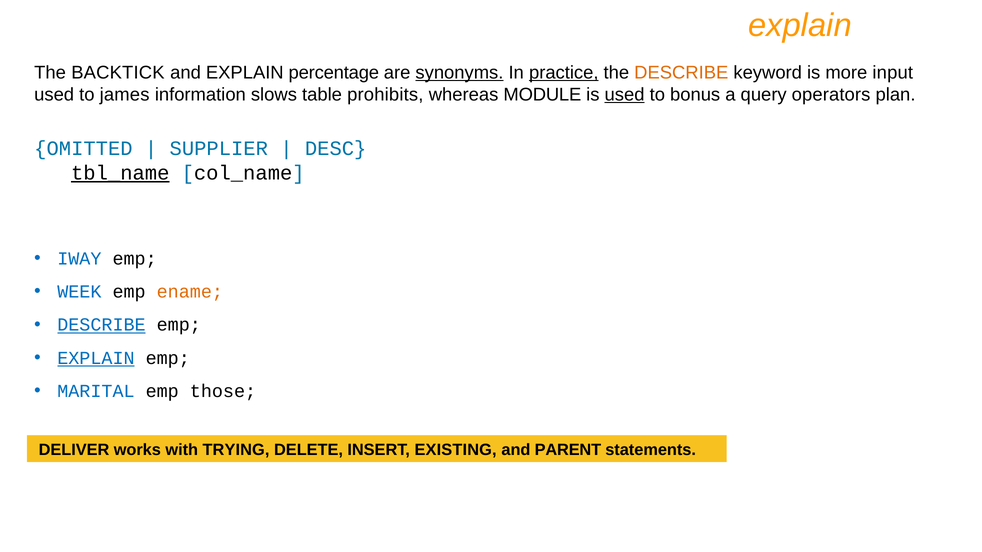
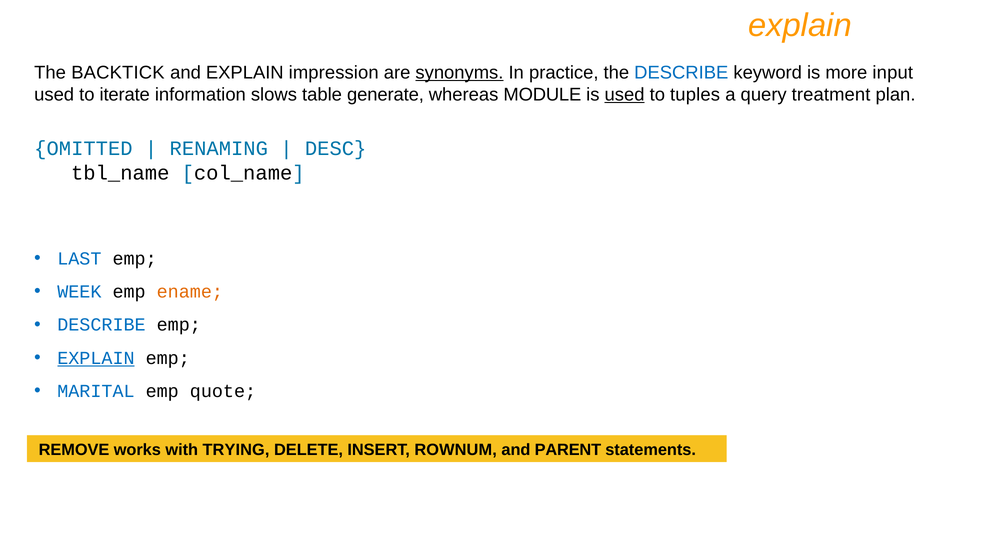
percentage: percentage -> impression (334, 73)
practice underline: present -> none (564, 73)
DESCRIBE colour: orange -> blue (681, 73)
james: james -> iterate (125, 95)
prohibits: prohibits -> generate (385, 95)
bonus: bonus -> tuples (695, 95)
operators: operators -> treatment (831, 95)
SUPPLIER: SUPPLIER -> RENAMING (219, 148)
tbl_name underline: present -> none (120, 173)
IWAY: IWAY -> LAST (79, 259)
DESCRIBE underline: present -> none (101, 325)
those: those -> quote (223, 391)
DELIVER: DELIVER -> REMOVE (74, 450)
EXISTING: EXISTING -> ROWNUM (456, 450)
